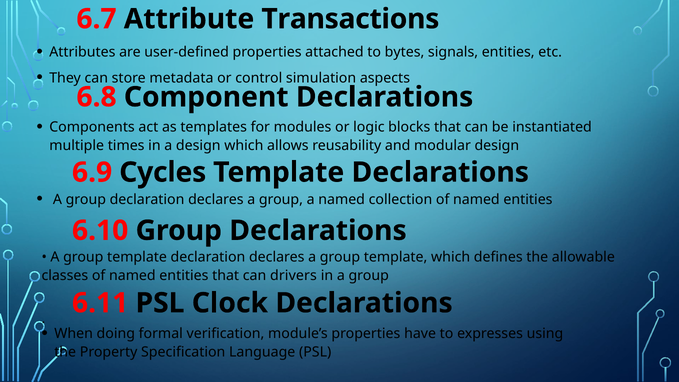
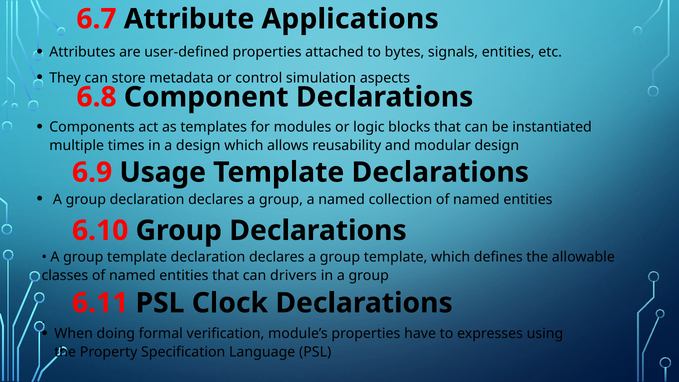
Transactions: Transactions -> Applications (350, 19)
Cycles: Cycles -> Usage (163, 172)
